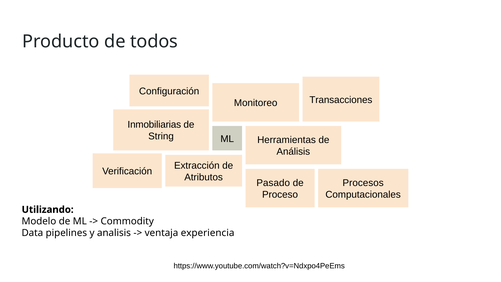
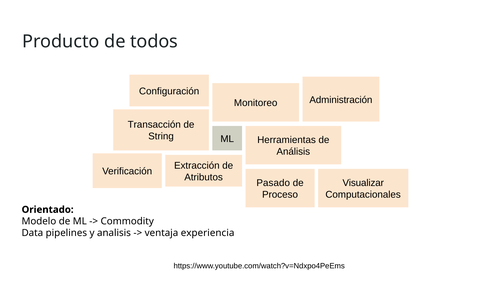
Transacciones: Transacciones -> Administración (341, 100)
Inmobiliarias: Inmobiliarias -> Transacción (154, 125)
Procesos: Procesos -> Visualizar (363, 183)
Utilizando: Utilizando -> Orientado (48, 209)
